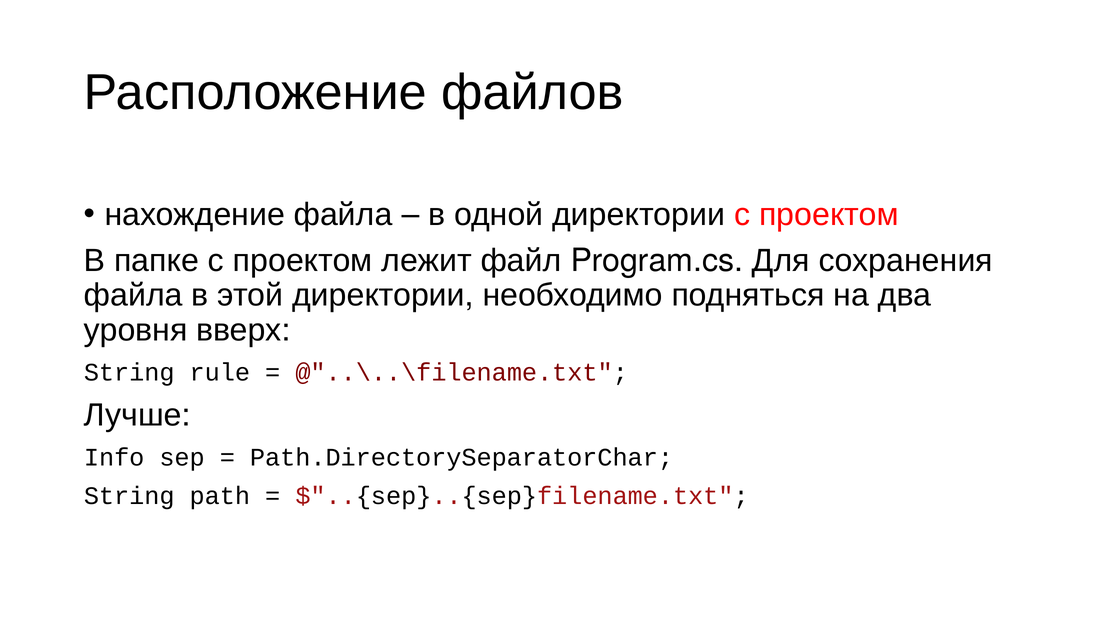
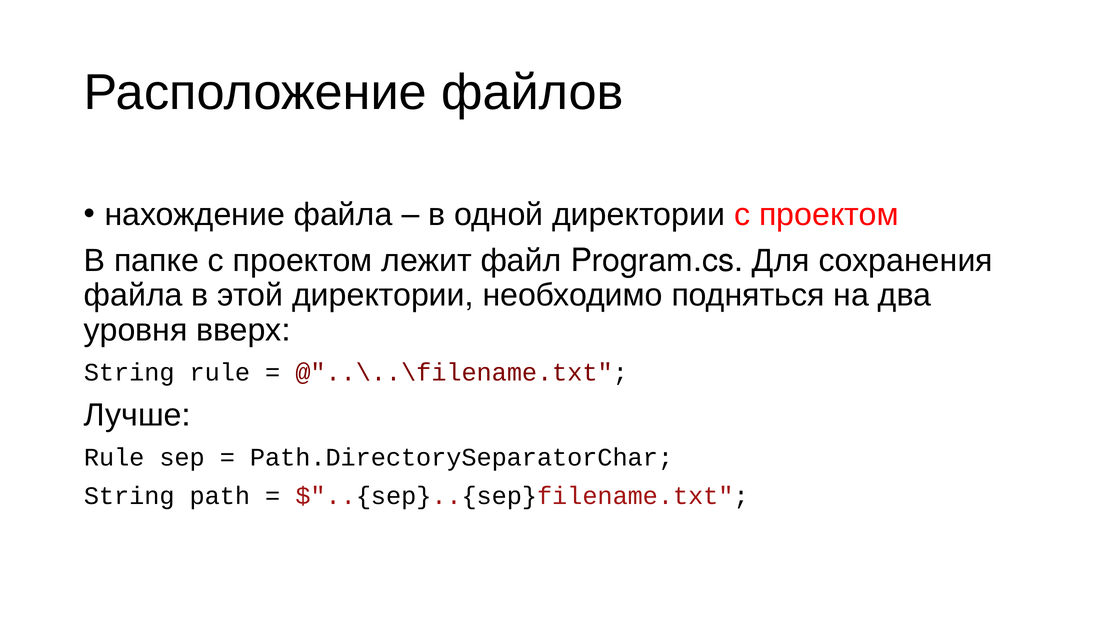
Info: Info -> Rule (114, 458)
